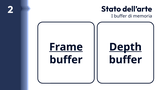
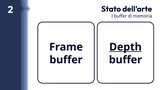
Frame underline: present -> none (66, 47)
